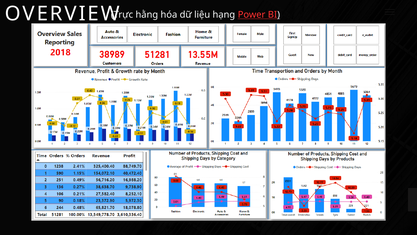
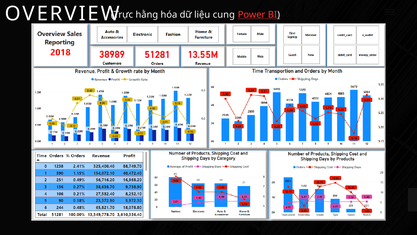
hạng: hạng -> cung (224, 15)
